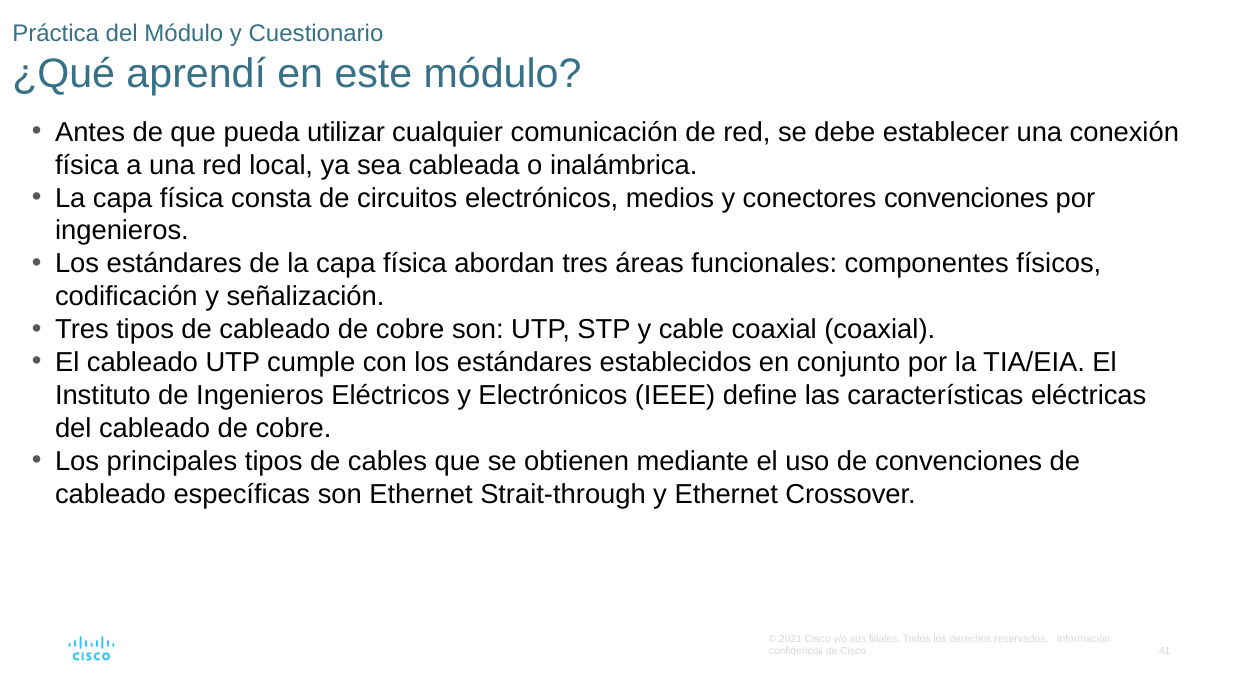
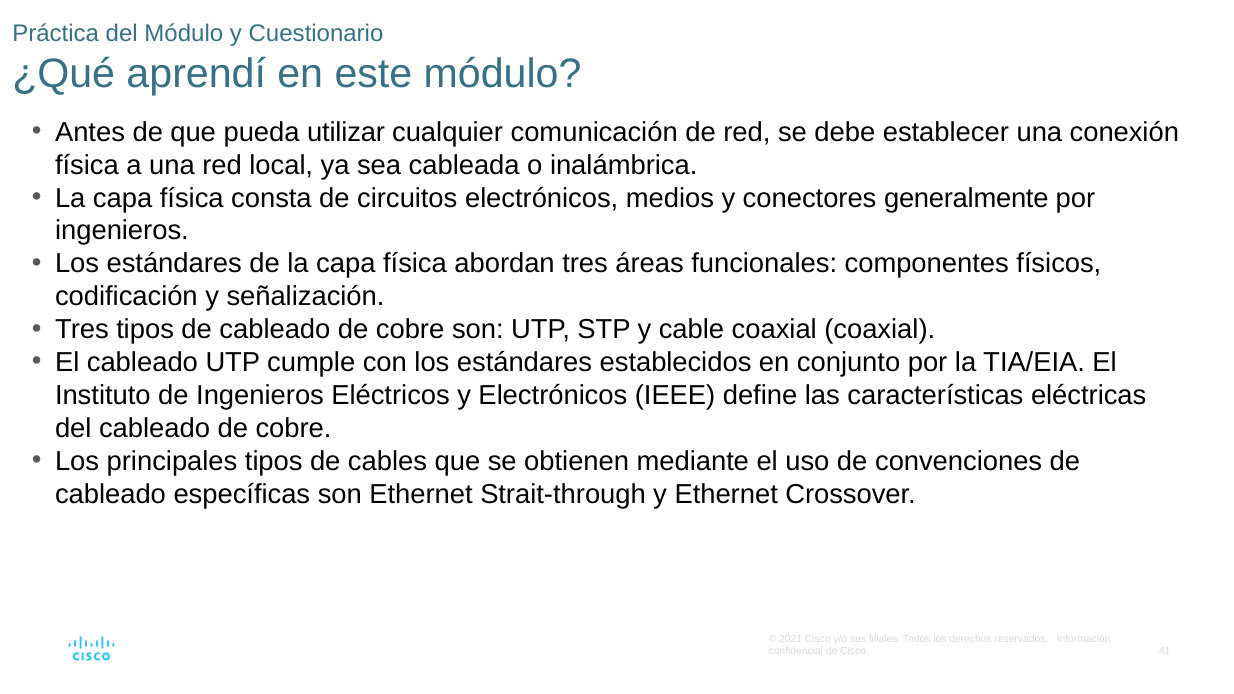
conectores convenciones: convenciones -> generalmente (966, 198)
